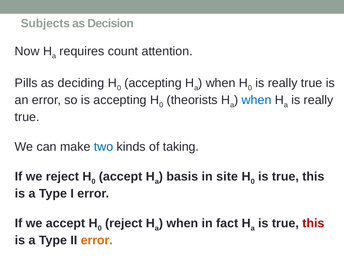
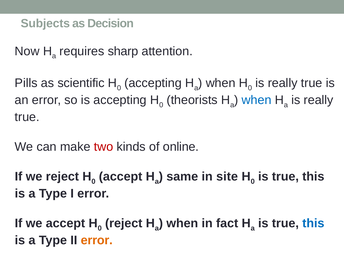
count: count -> sharp (123, 51)
deciding: deciding -> scientific (81, 83)
two colour: blue -> red (104, 147)
taking: taking -> online (181, 147)
basis: basis -> same (182, 177)
this colour: red -> blue (313, 223)
